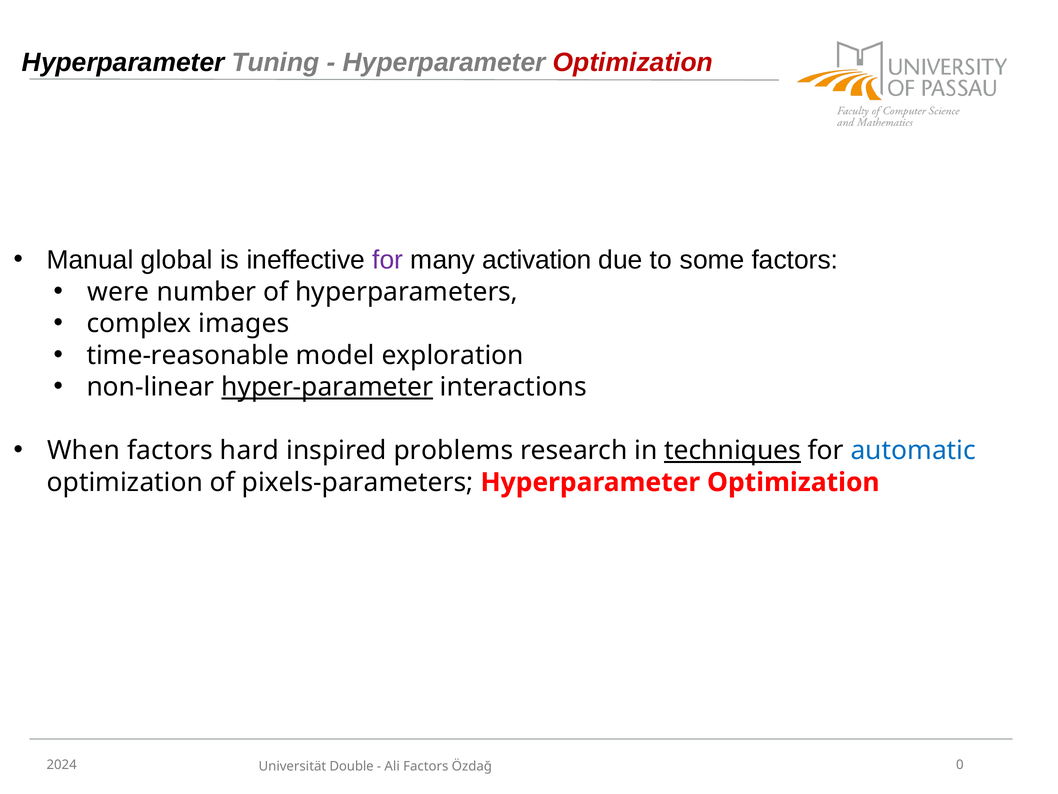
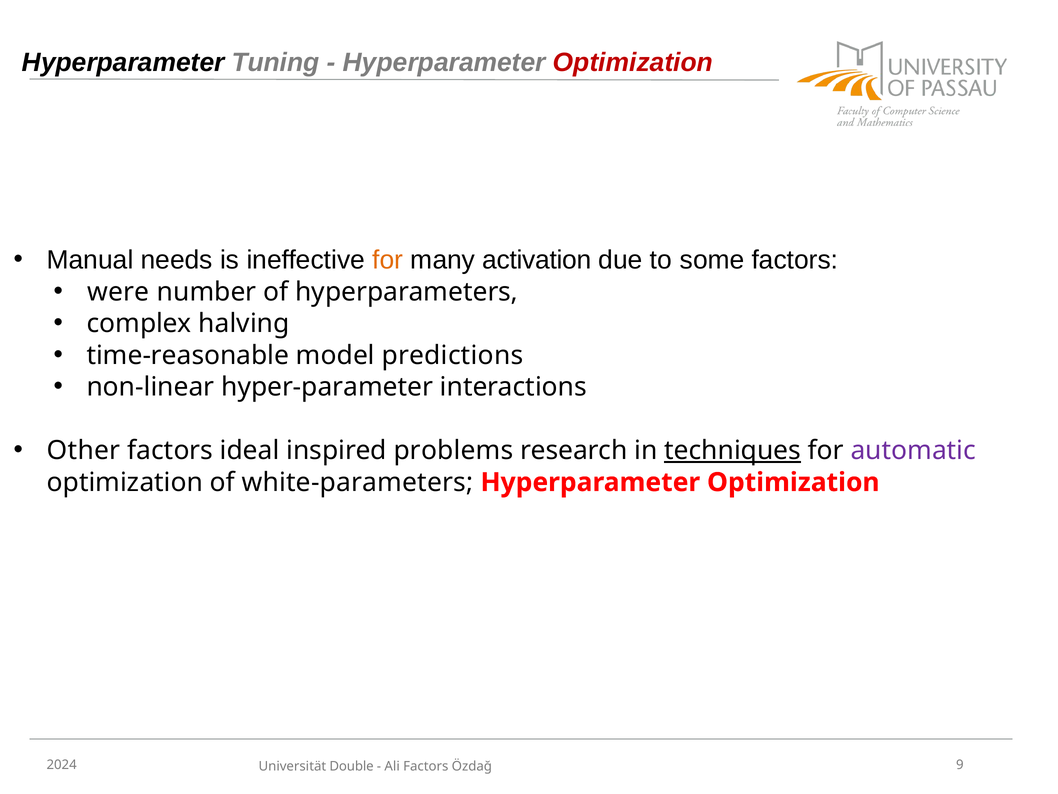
global: global -> needs (177, 260)
for colour: purple -> orange (388, 260)
images: images -> halving (244, 323)
exploration: exploration -> predictions (452, 355)
hyper-parameter underline: present -> none (327, 387)
When: When -> Other (84, 450)
hard: hard -> ideal (250, 450)
automatic colour: blue -> purple (913, 450)
pixels-parameters: pixels-parameters -> white-parameters (357, 482)
0: 0 -> 9 (960, 765)
